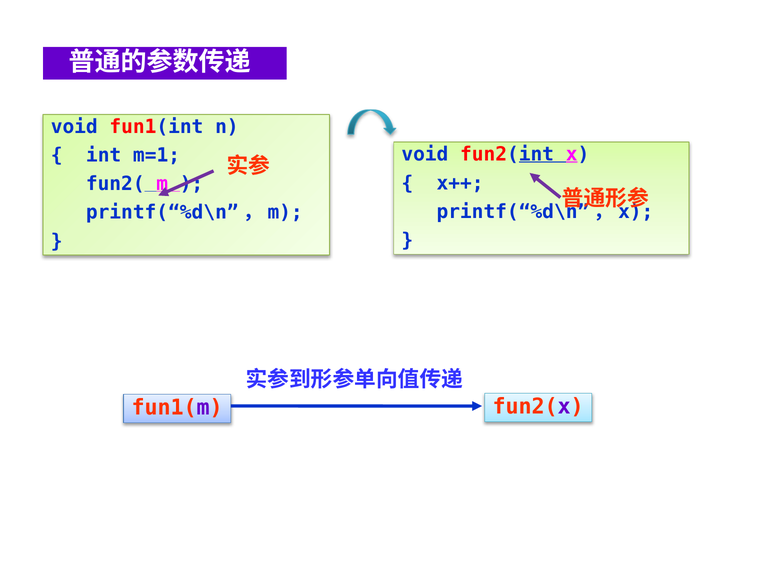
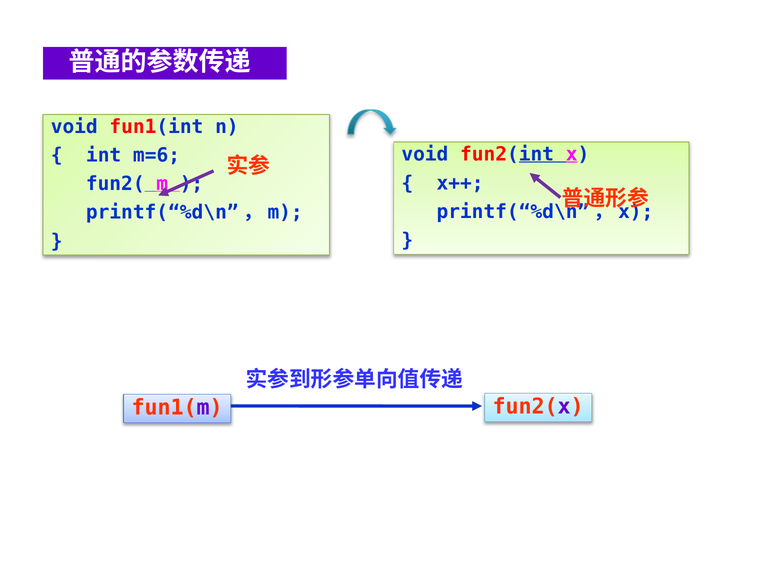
m=1: m=1 -> m=6 (157, 155)
